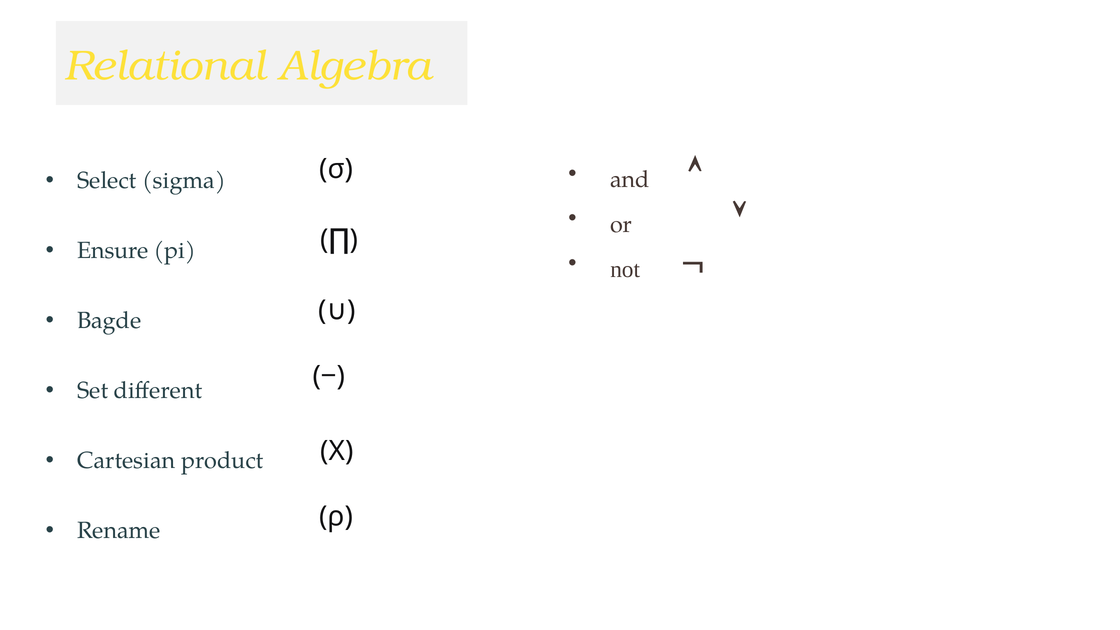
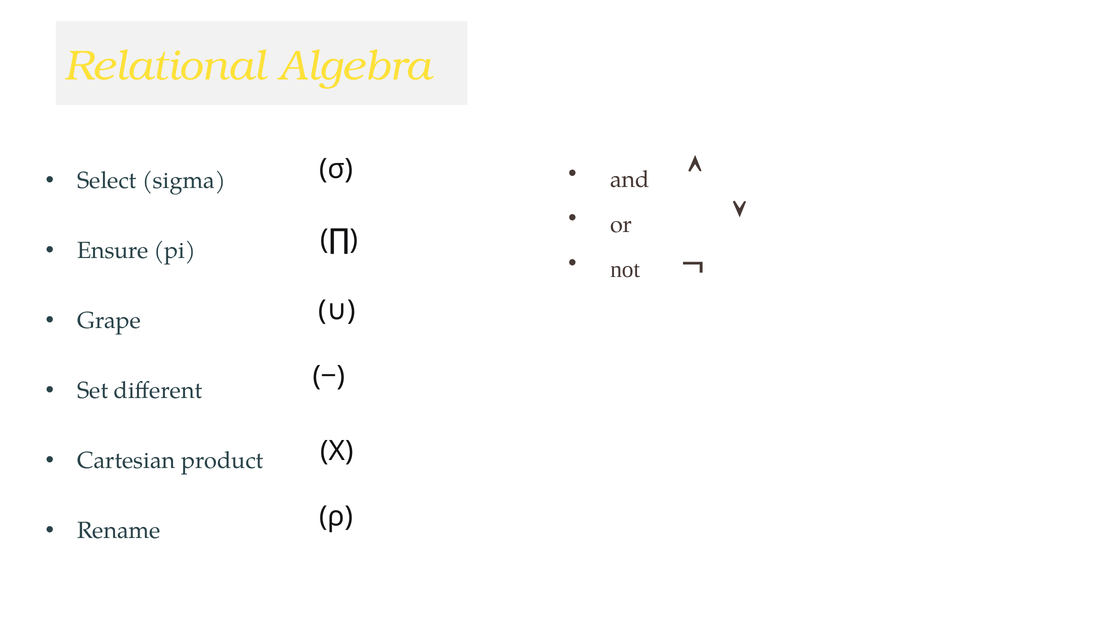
Bagde: Bagde -> Grape (109, 321)
